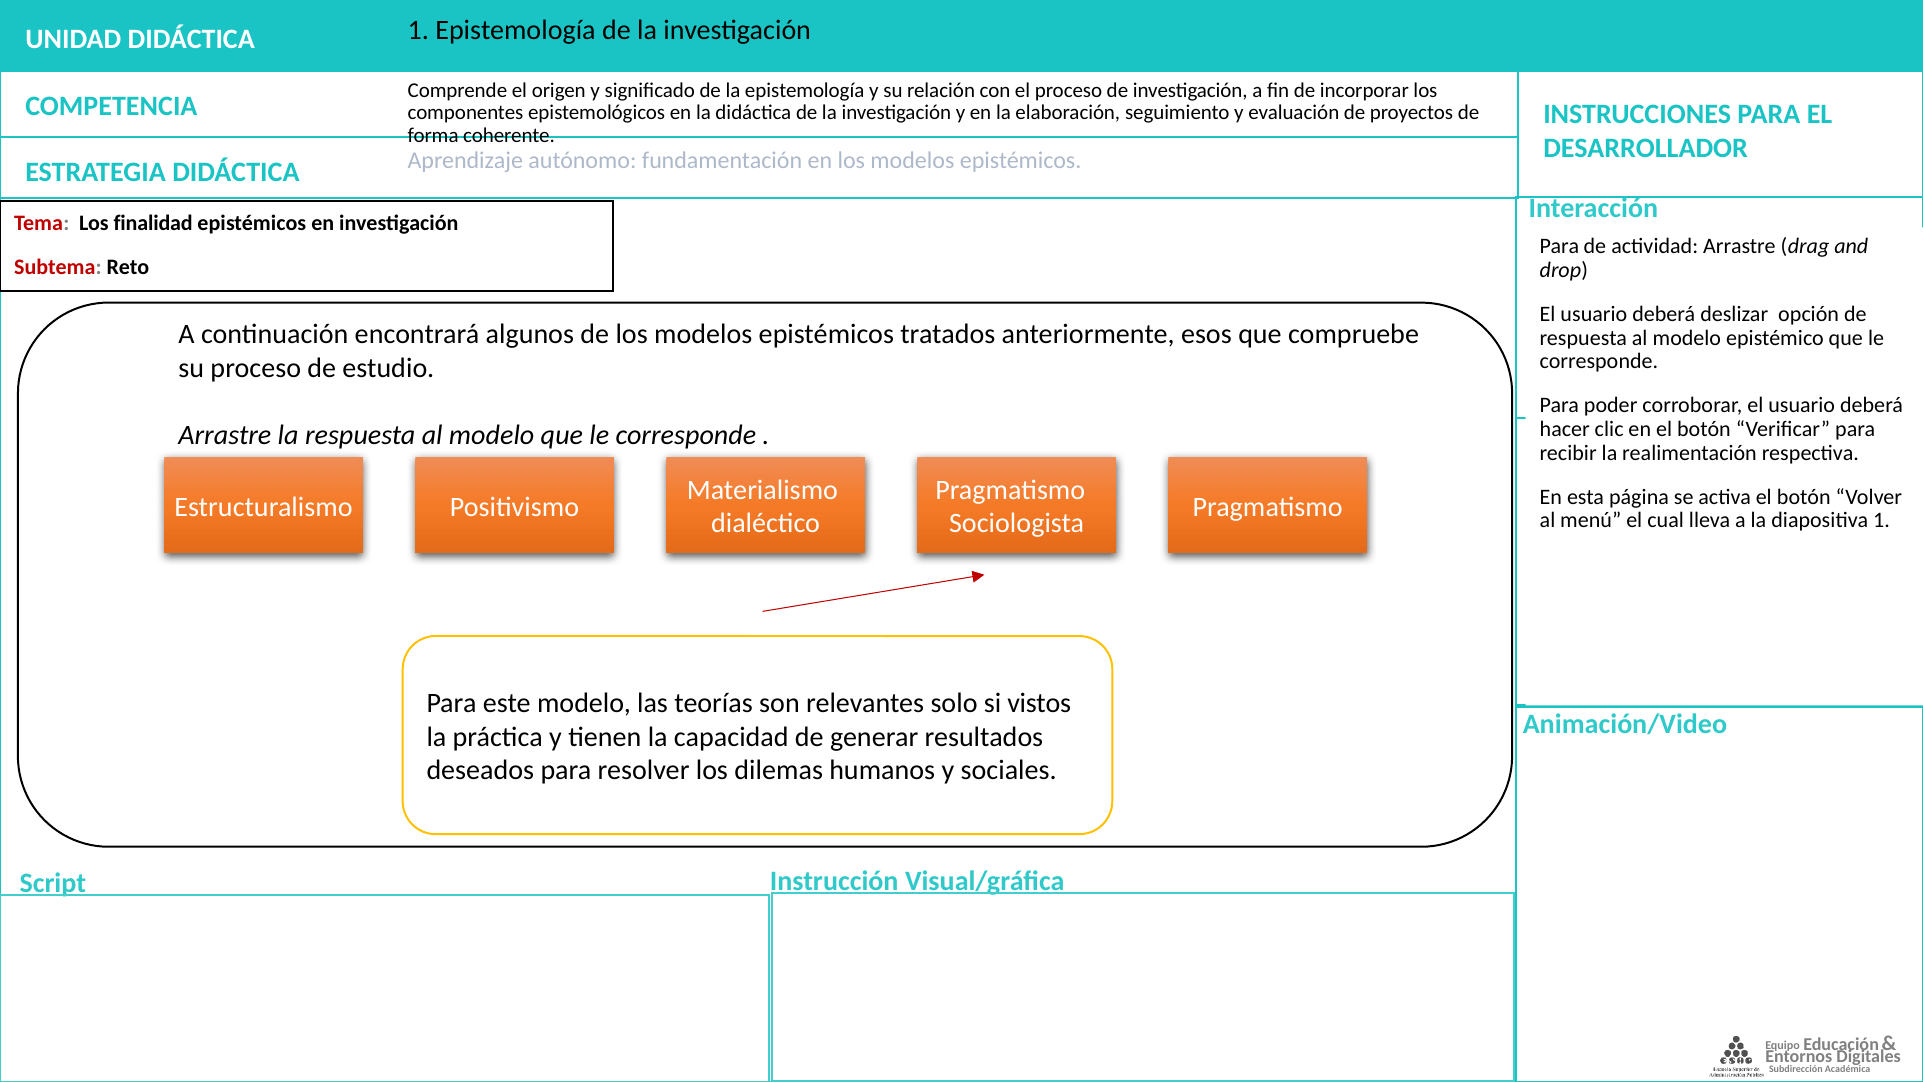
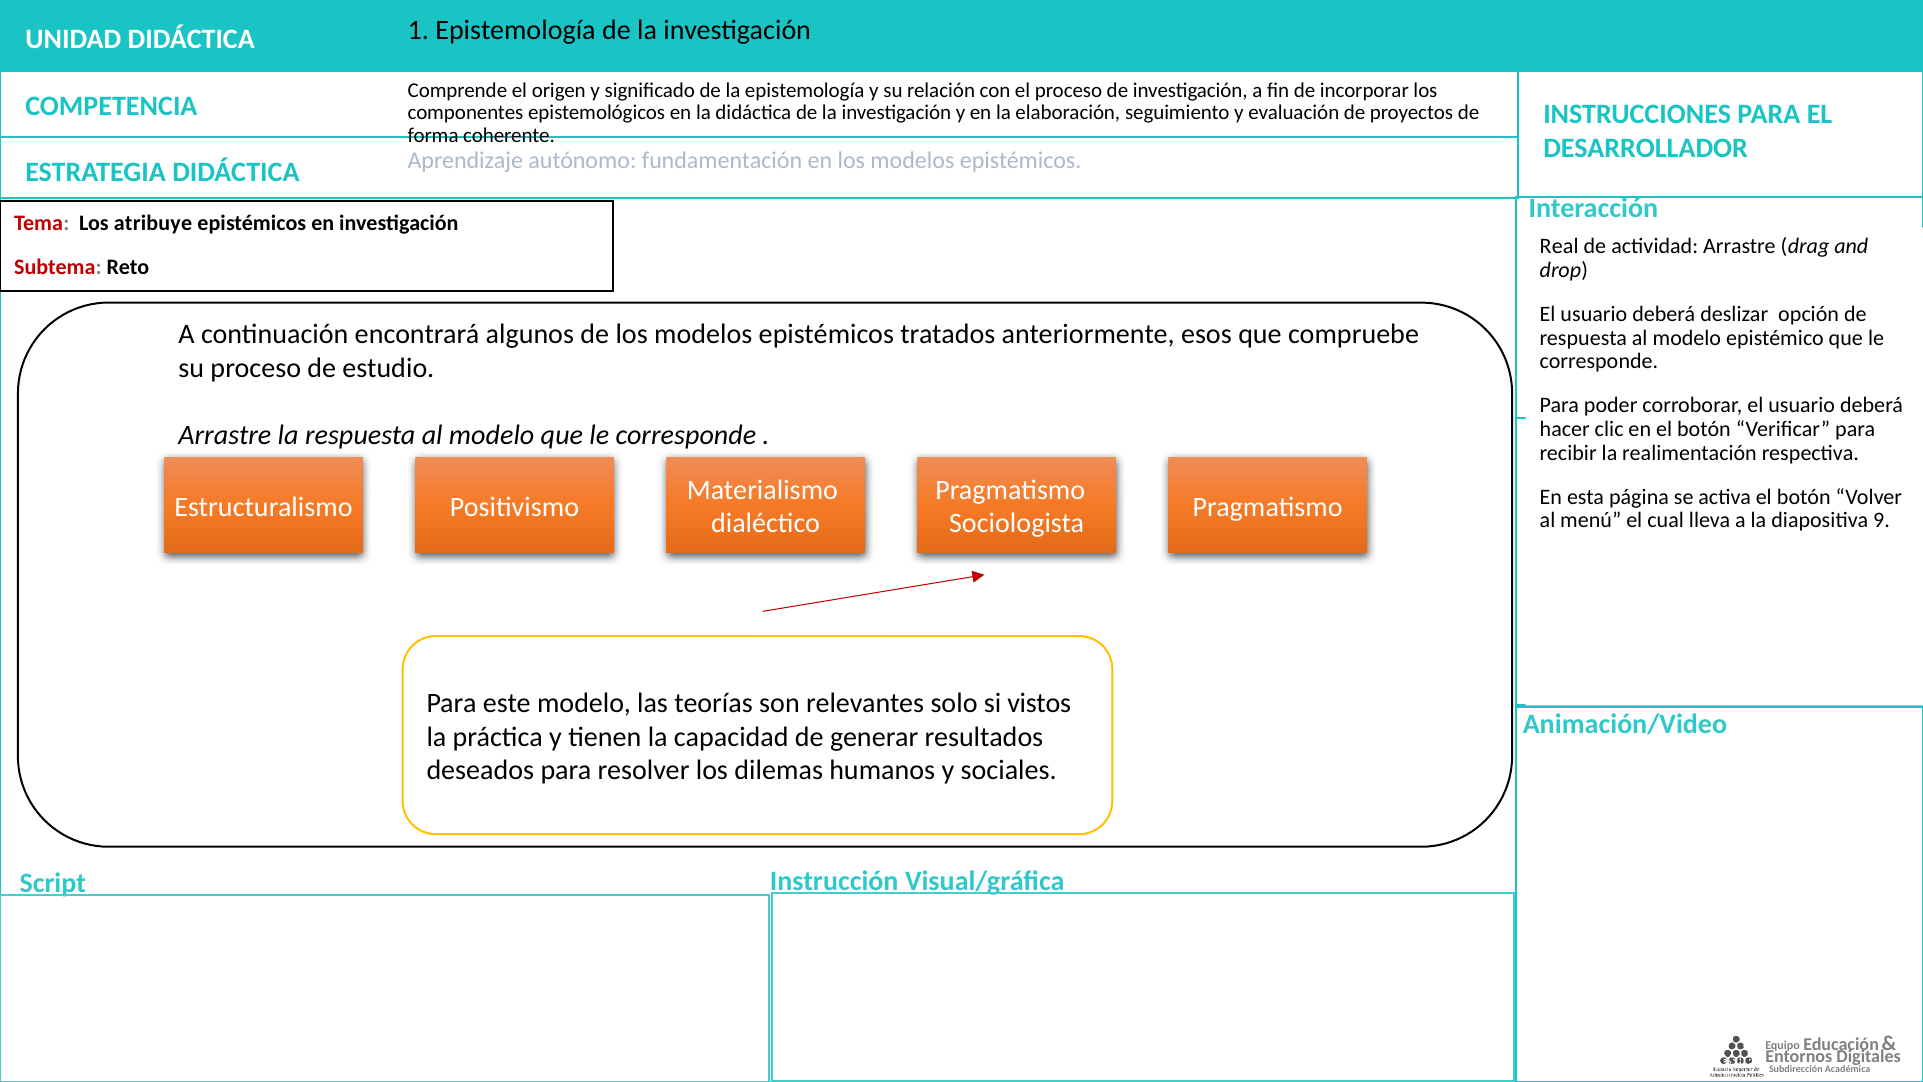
finalidad: finalidad -> atribuye (153, 223)
Para: Para -> Real (1559, 246)
diapositiva 1: 1 -> 9 (1881, 521)
